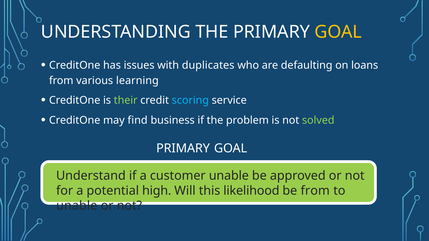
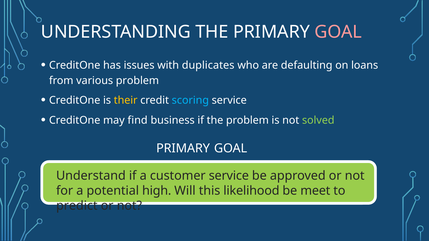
GOAL colour: yellow -> pink (338, 32)
various learning: learning -> problem (137, 81)
their colour: light green -> yellow (126, 101)
customer unable: unable -> service (229, 176)
be from: from -> meet (315, 191)
unable: unable -> predict (77, 206)
